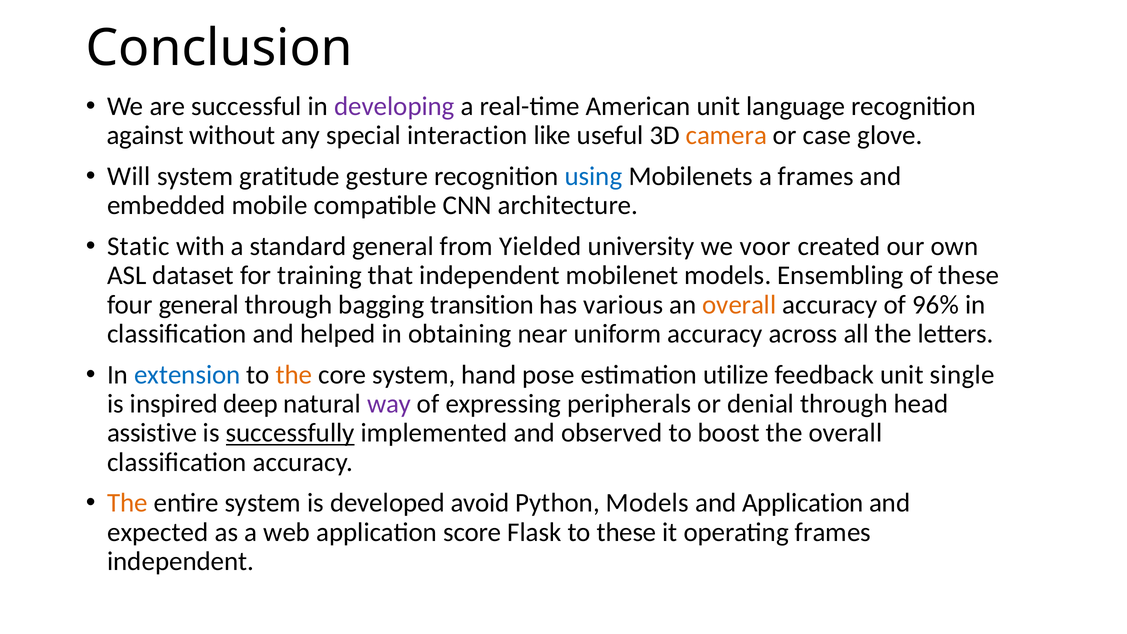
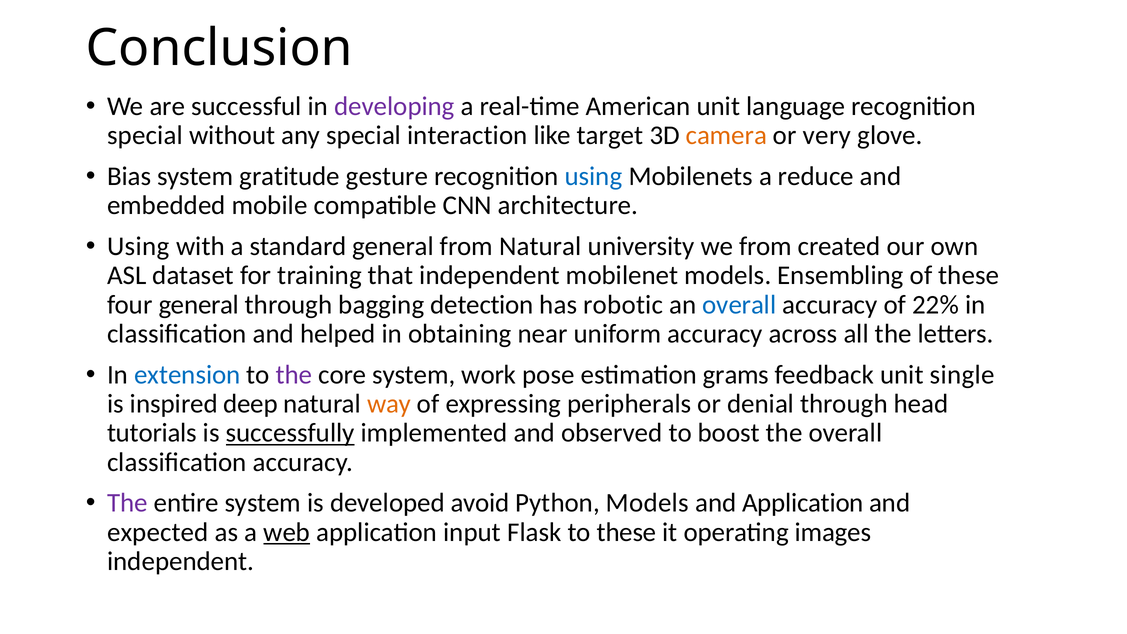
against: against -> special (145, 135)
useful: useful -> target (610, 135)
case: case -> very (827, 135)
Will: Will -> Bias (129, 176)
a frames: frames -> reduce (816, 176)
Static: Static -> Using (138, 246)
from Yielded: Yielded -> Natural (540, 246)
we voor: voor -> from (766, 246)
transition: transition -> detection (482, 305)
various: various -> robotic (623, 305)
overall colour: orange -> blue (739, 305)
96%: 96% -> 22% (936, 305)
the colour: orange -> purple (294, 375)
hand: hand -> work (489, 375)
utilize: utilize -> grams (736, 375)
way colour: purple -> orange (389, 404)
assistive: assistive -> tutorials (152, 433)
The colour: orange -> purple (127, 503)
web underline: none -> present (287, 532)
score: score -> input (472, 532)
operating frames: frames -> images (833, 532)
